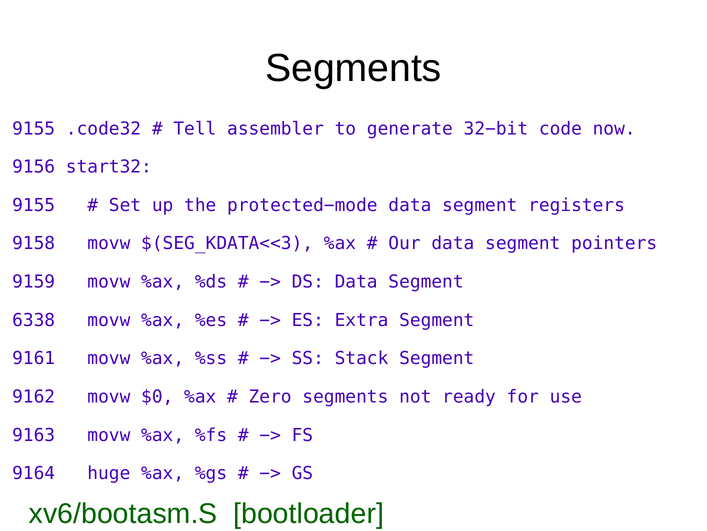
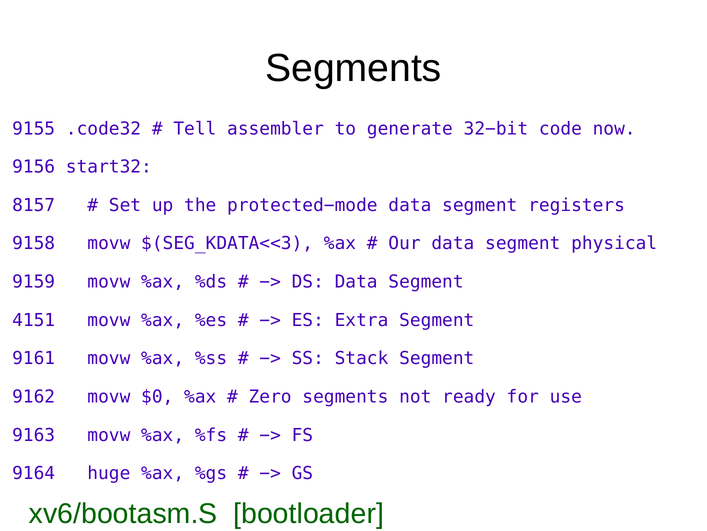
9155: 9155 -> 8157 (34, 205)
pointers: pointers -> physical (614, 243)
6338: 6338 -> 4151 (34, 320)
